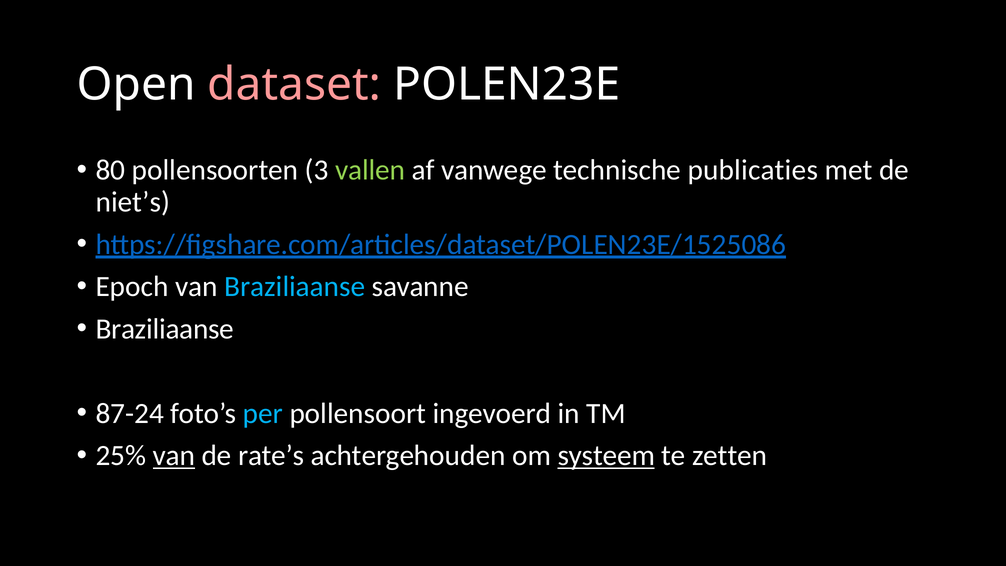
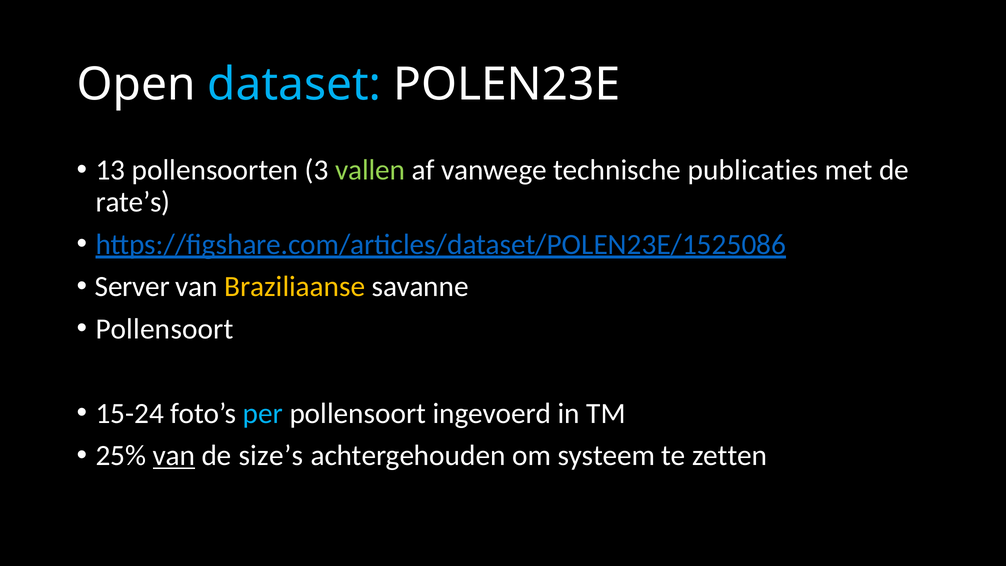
dataset colour: pink -> light blue (294, 85)
80: 80 -> 13 (110, 170)
niet’s: niet’s -> rate’s (133, 202)
Epoch: Epoch -> Server (132, 287)
Braziliaanse colour: light blue -> yellow (295, 287)
Braziliaanse: Braziliaanse -> Pollensoort (165, 329)
87-24: 87-24 -> 15-24 (130, 413)
rate’s: rate’s -> size’s (271, 455)
systeem underline: present -> none (606, 455)
